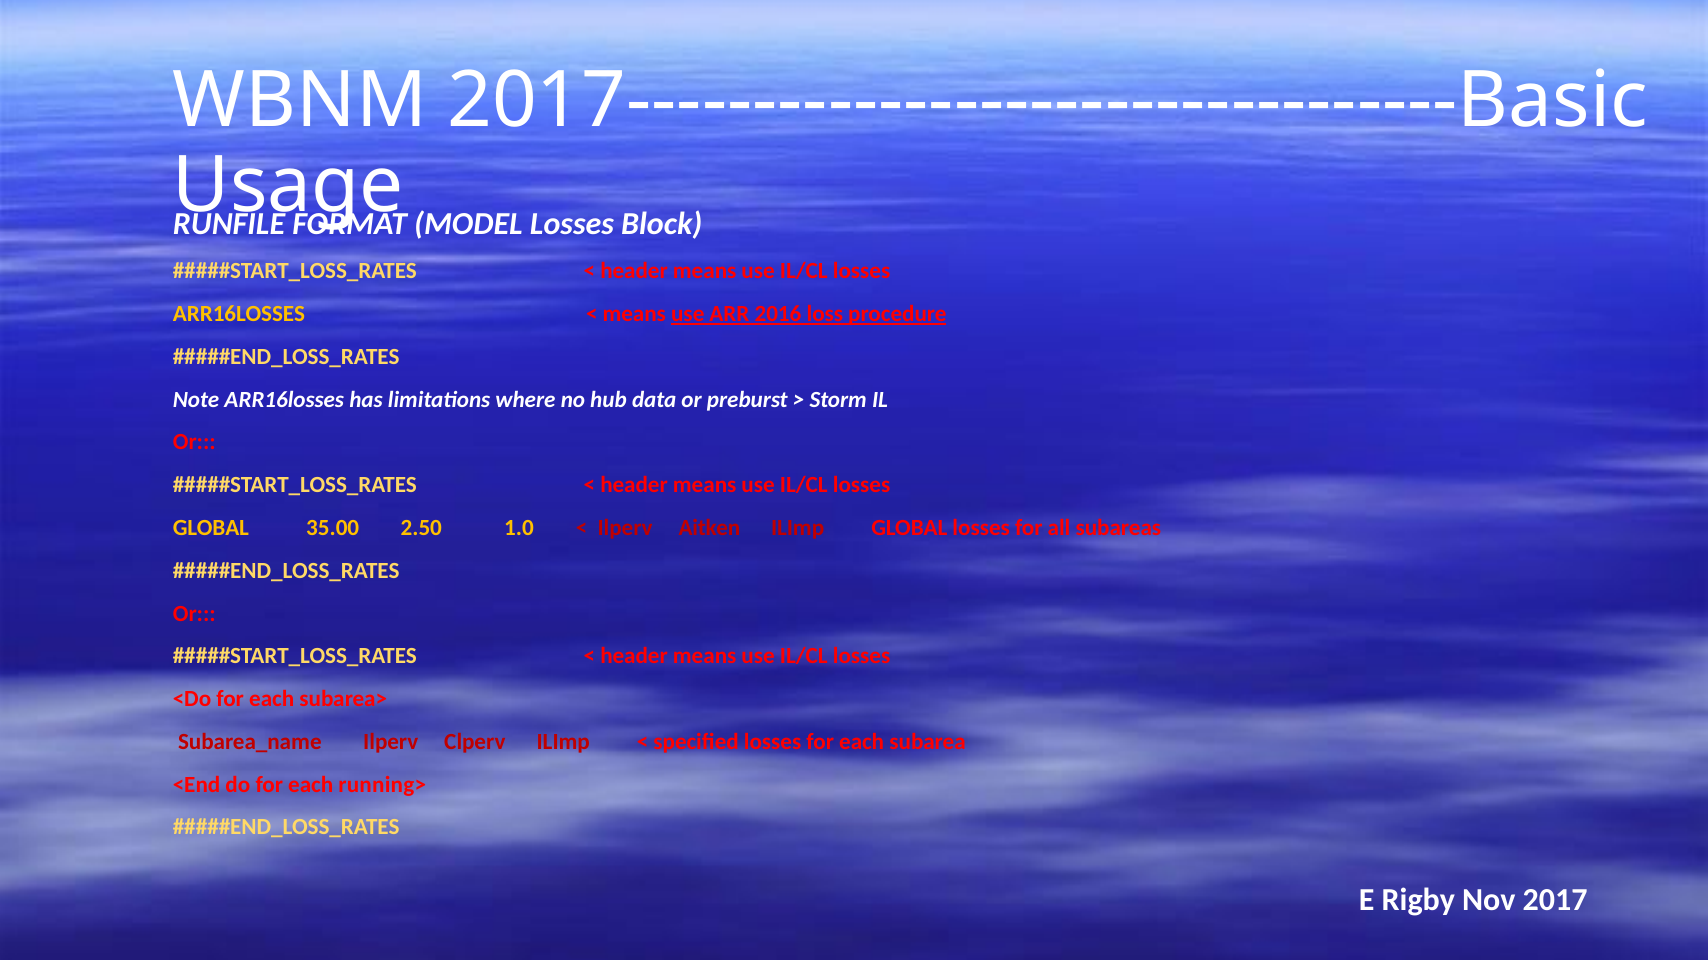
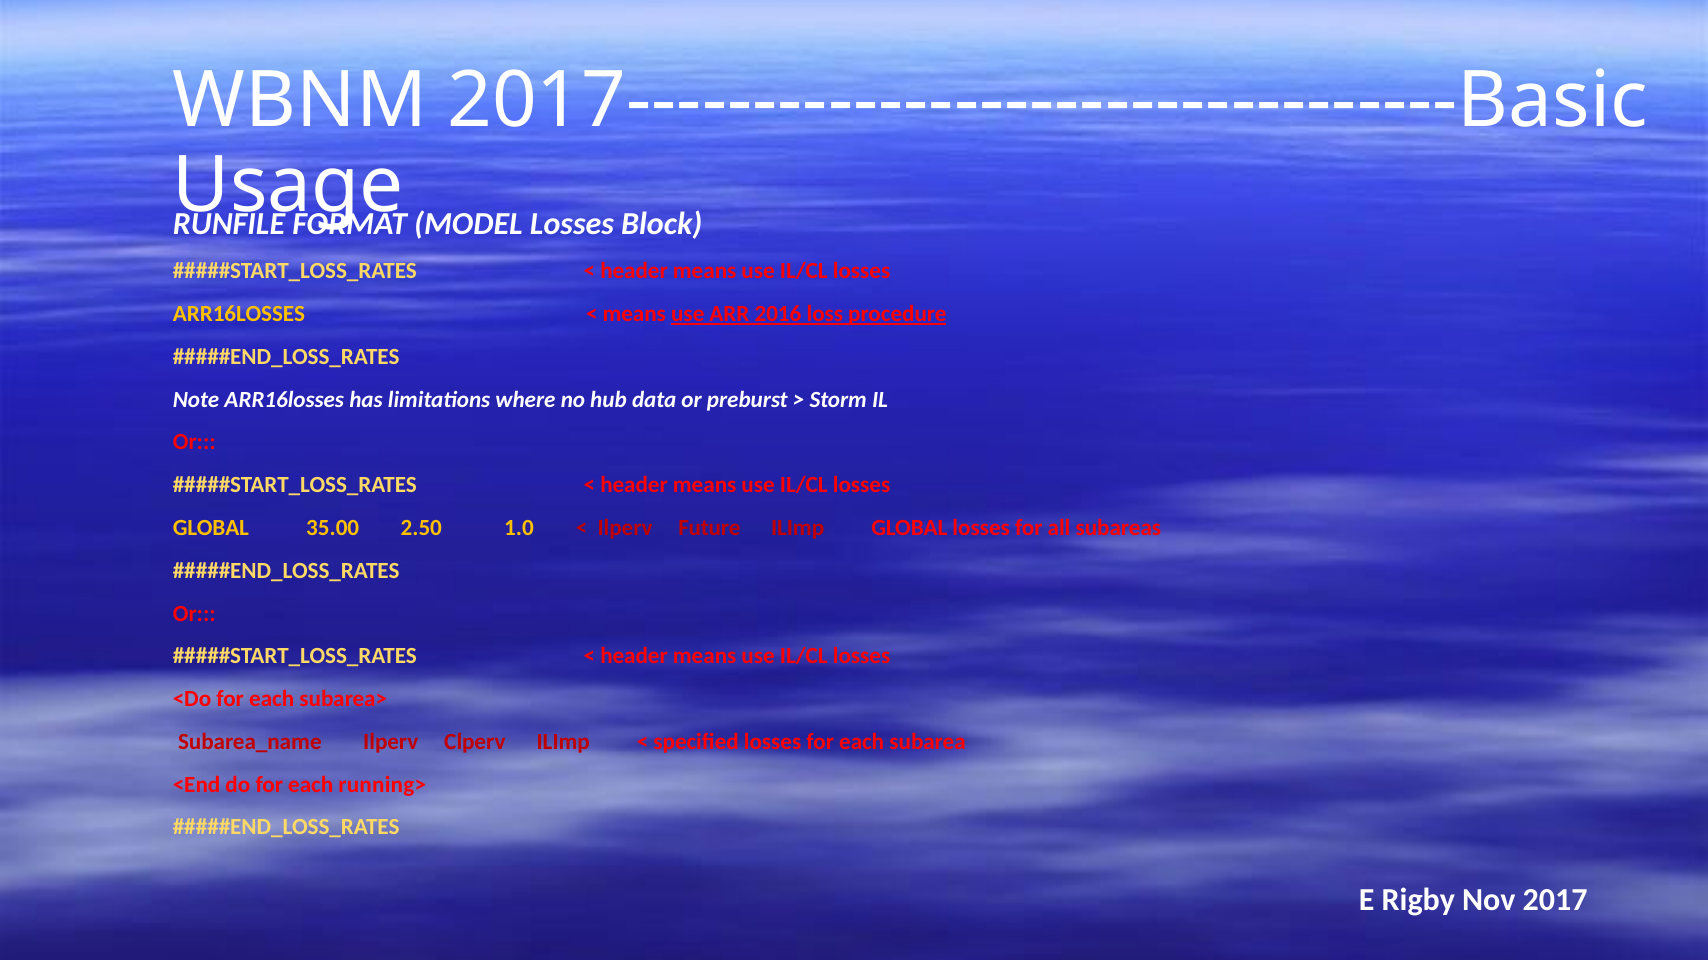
Aitken: Aitken -> Future (709, 528)
